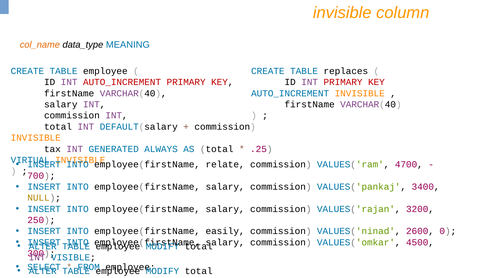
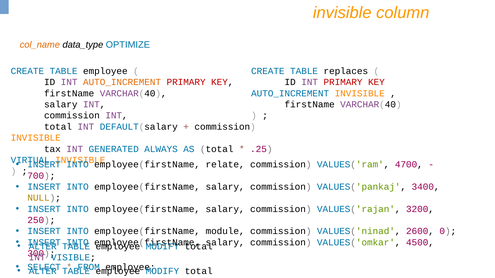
MEANING: MEANING -> OPTIMIZE (128, 45)
AUTO_INCREMENT colour: red -> orange (122, 82)
easily: easily -> module (225, 232)
